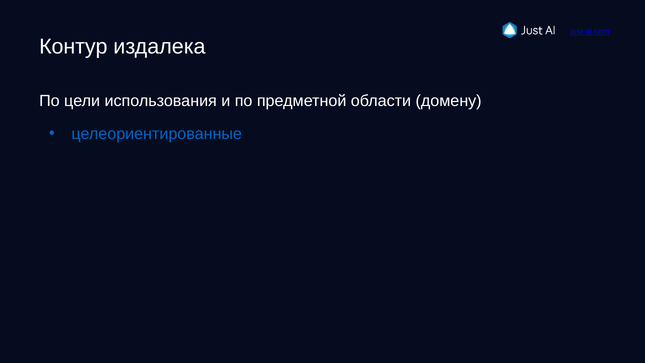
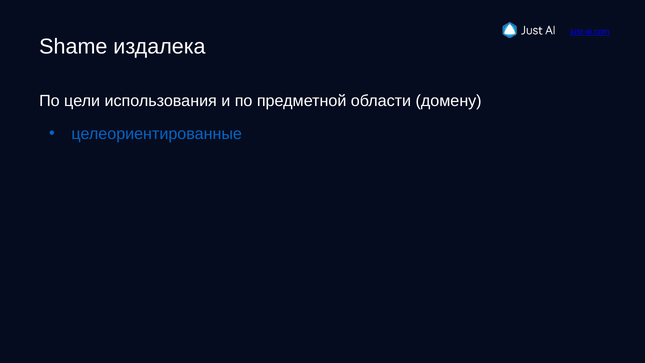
Контур: Контур -> Shame (73, 47)
